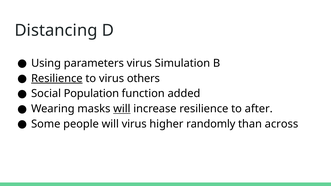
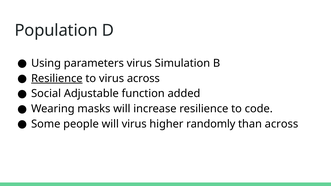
Distancing: Distancing -> Population (56, 31)
virus others: others -> across (143, 78)
Population: Population -> Adjustable (91, 94)
will underline: present -> none (122, 109)
after: after -> code (259, 109)
